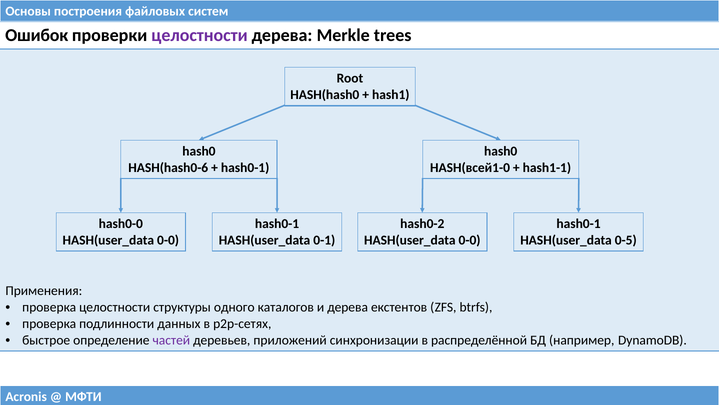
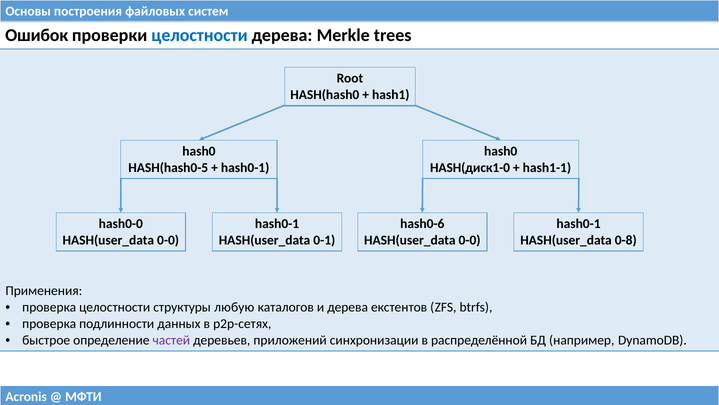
целостности colour: purple -> blue (199, 35)
HASH(hash0-6: HASH(hash0-6 -> HASH(hash0-5 (168, 167)
HASH(всей1-0: HASH(всей1-0 -> HASH(диск1-0 (470, 167)
hash0-2: hash0-2 -> hash0-6 (422, 223)
0-5: 0-5 -> 0-8 (626, 240)
одного: одного -> любую (234, 307)
